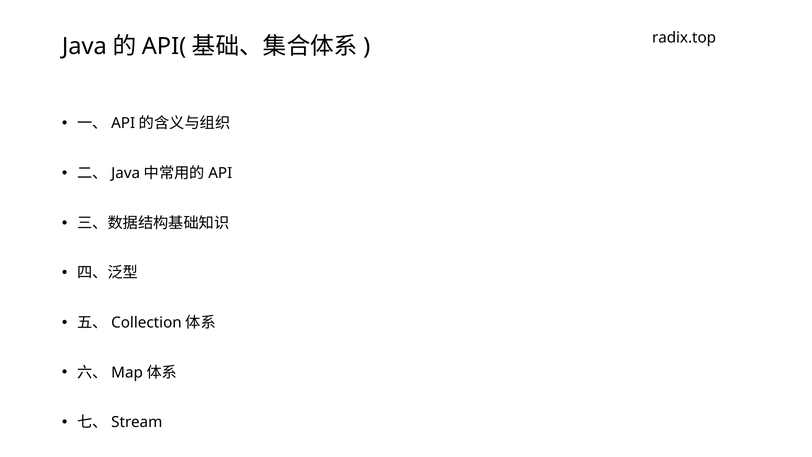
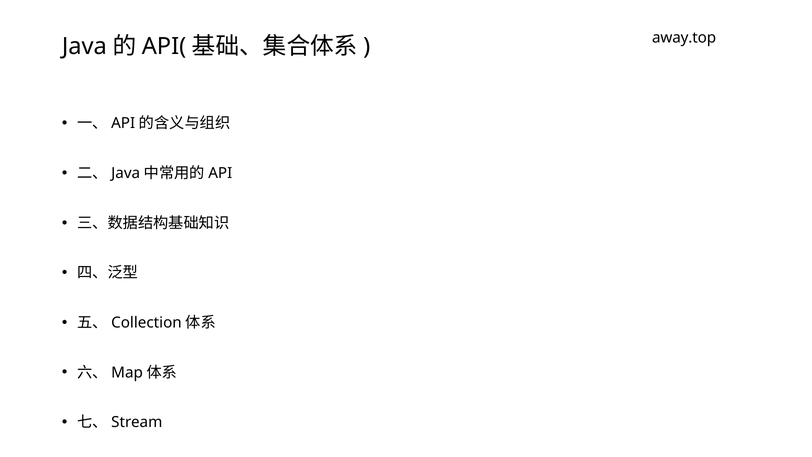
radix.top: radix.top -> away.top (684, 37)
